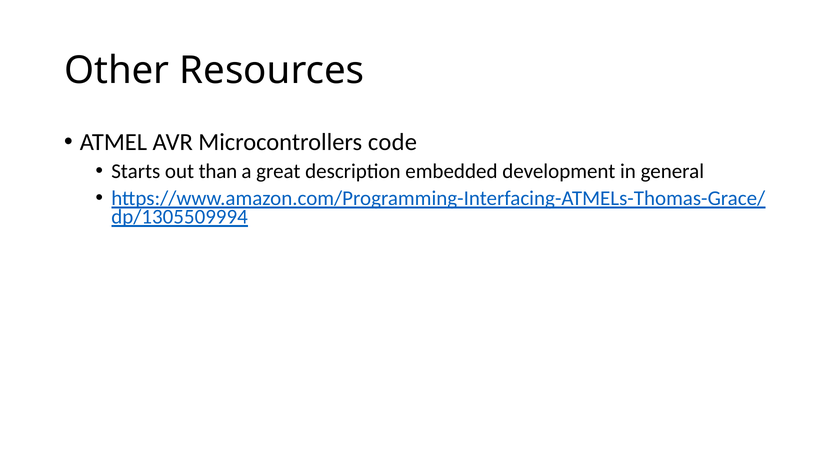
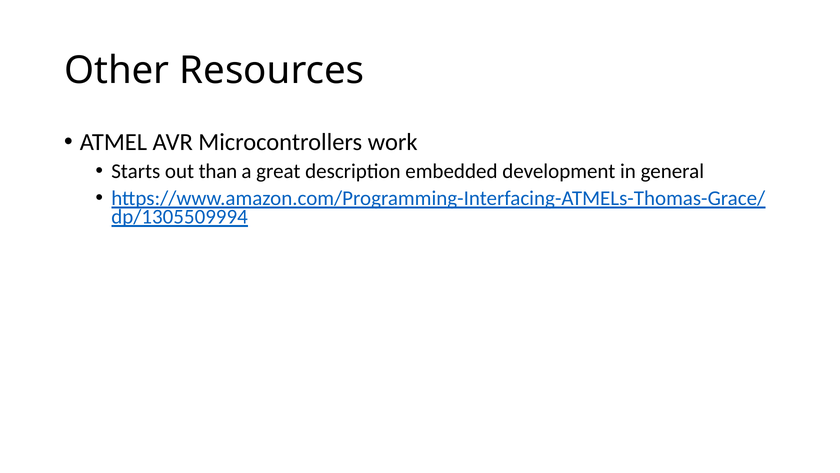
code: code -> work (393, 142)
